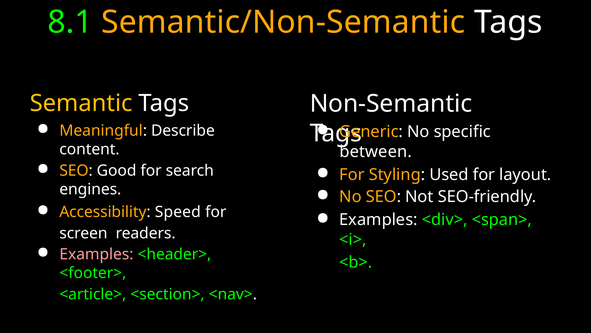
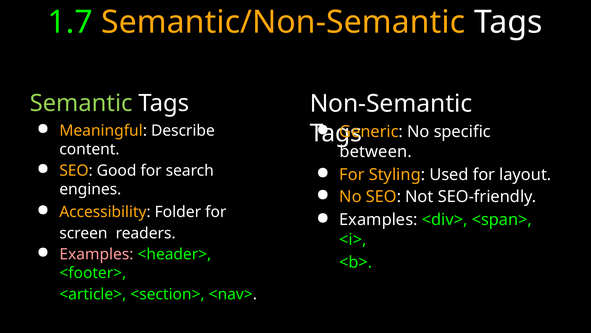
8.1: 8.1 -> 1.7 (70, 22)
Semantic colour: yellow -> light green (81, 103)
Speed: Speed -> Folder (178, 212)
